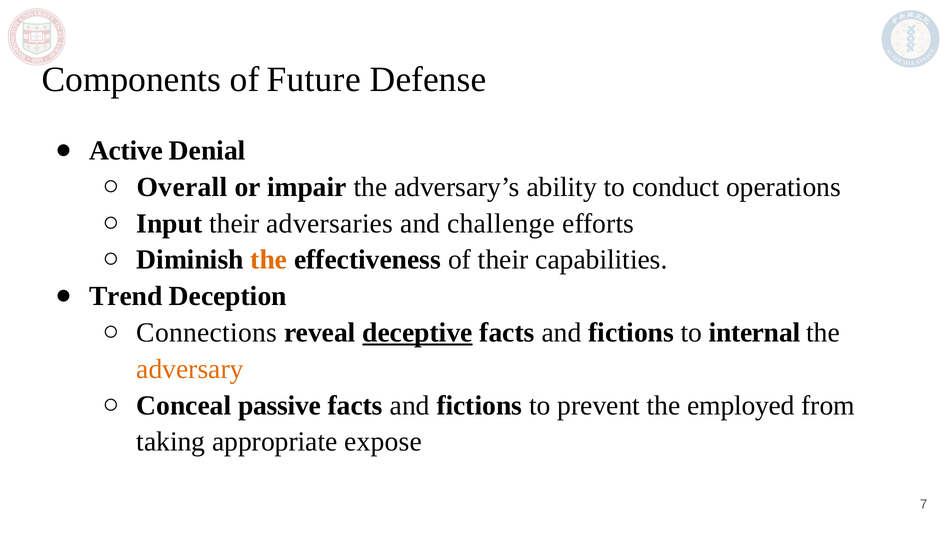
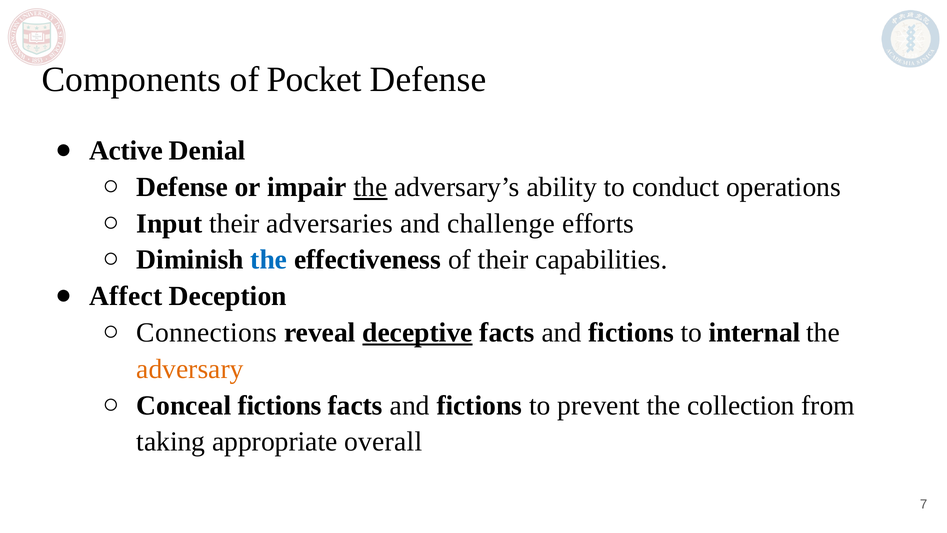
Future: Future -> Pocket (314, 79)
Overall: Overall -> Defense (182, 187)
the underline: none -> present (371, 187)
the colour: orange -> blue (269, 260)
Trend: Trend -> Affect (126, 296)
Conceal passive: passive -> fictions (280, 405)
employed: employed -> collection (741, 405)
expose: expose -> overall (383, 442)
